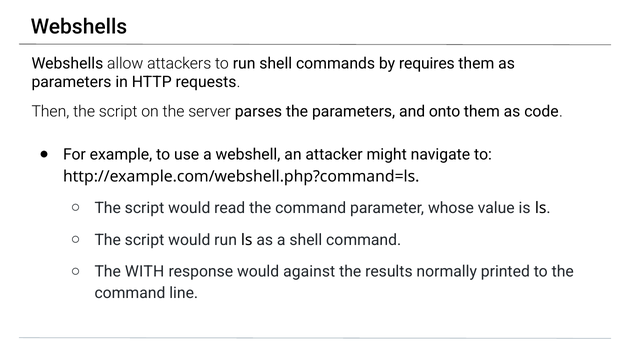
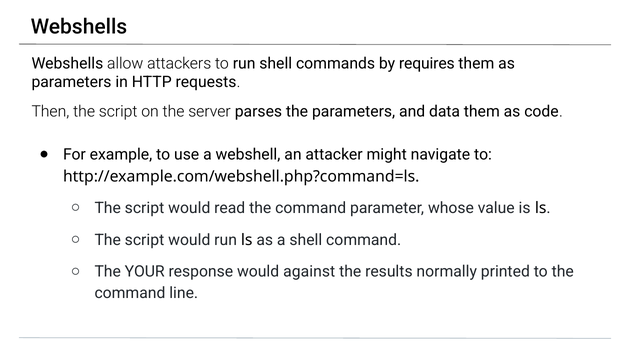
onto: onto -> data (445, 112)
WITH: WITH -> YOUR (145, 272)
